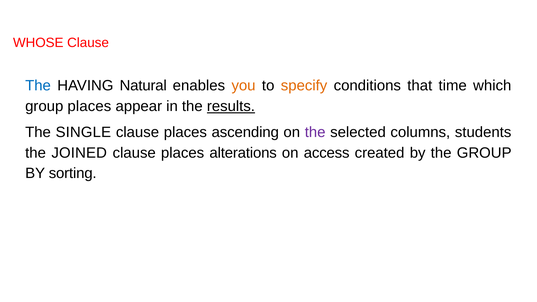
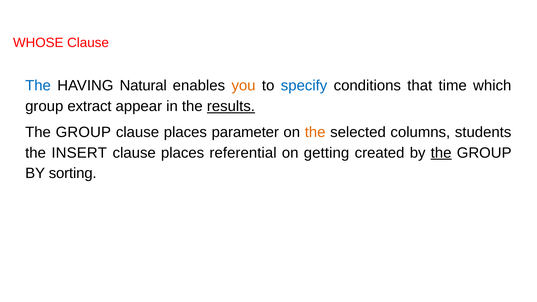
specify colour: orange -> blue (304, 86)
group places: places -> extract (89, 106)
SINGLE: SINGLE -> GROUP (83, 132)
ascending: ascending -> parameter (245, 132)
the colour: purple -> orange (315, 132)
JOINED: JOINED -> INSERT (79, 153)
alterations: alterations -> referential (243, 153)
access: access -> getting (327, 153)
the underline: none -> present (441, 153)
